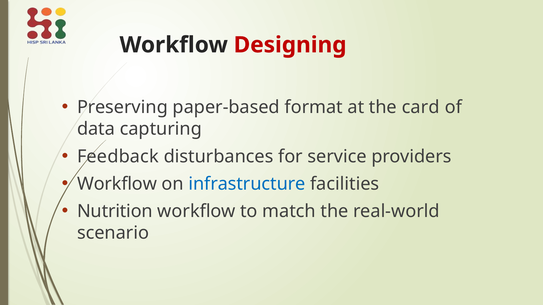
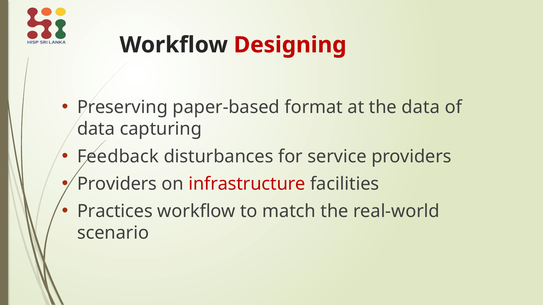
the card: card -> data (421, 107)
Workflow: Workflow -> Providers (117, 184)
infrastructure colour: blue -> red (247, 184)
Nutrition: Nutrition -> Practices (115, 211)
